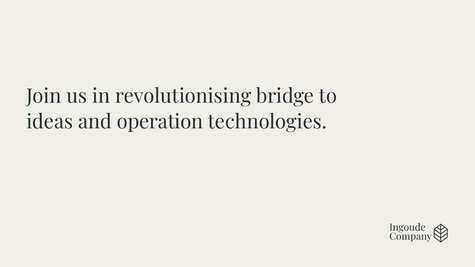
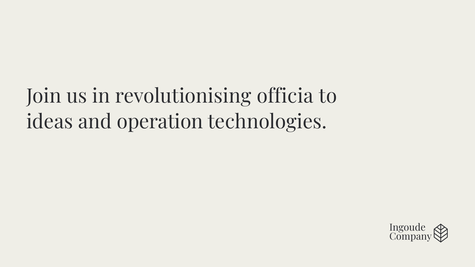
bridge: bridge -> officia (285, 96)
